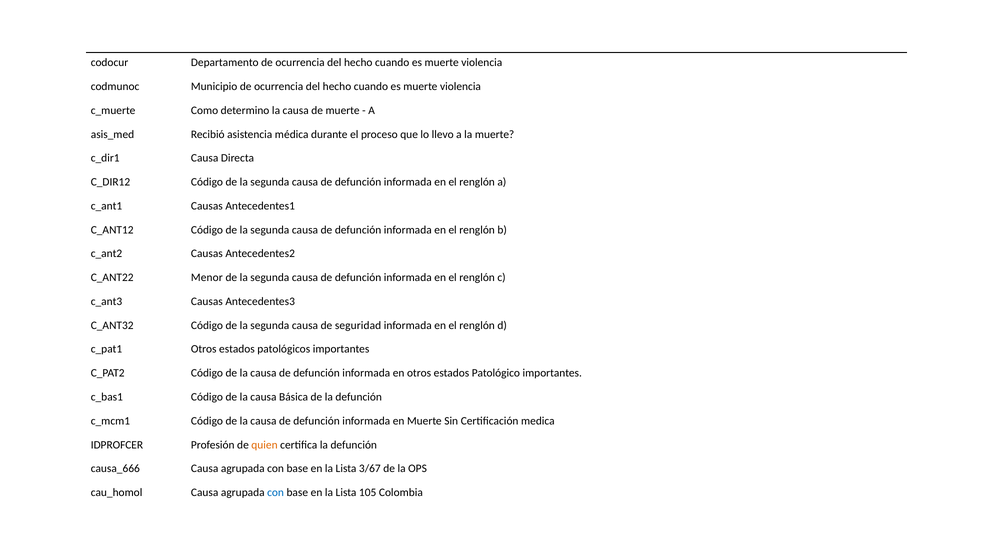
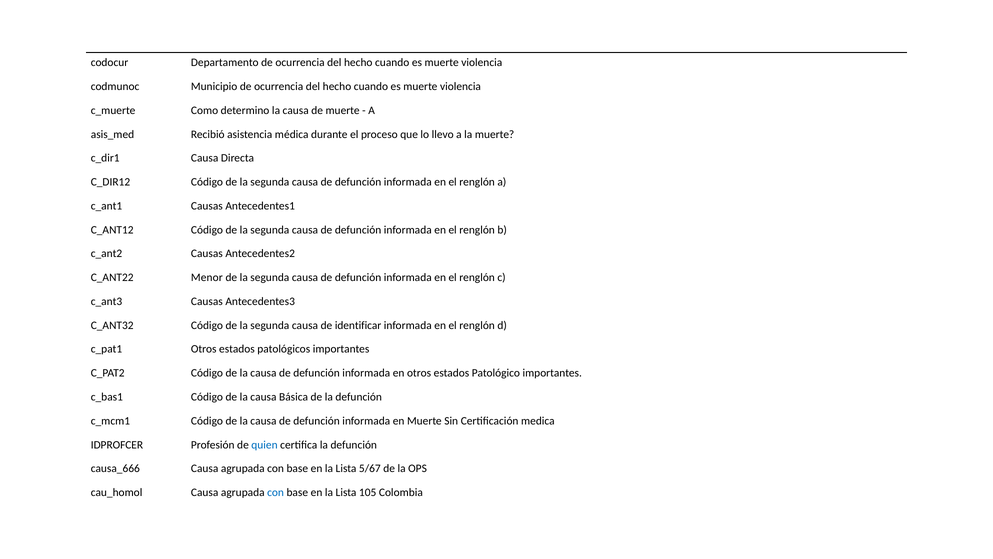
seguridad: seguridad -> identificar (358, 325)
quien colour: orange -> blue (264, 444)
3/67: 3/67 -> 5/67 (370, 468)
